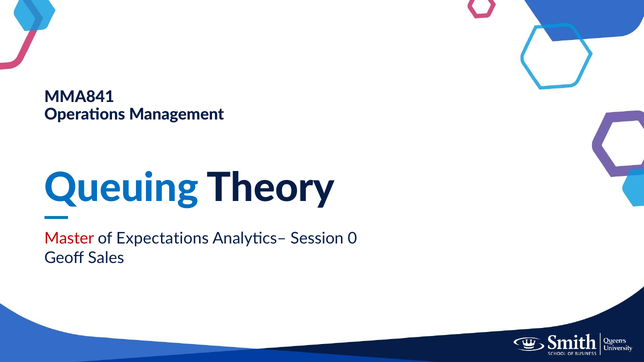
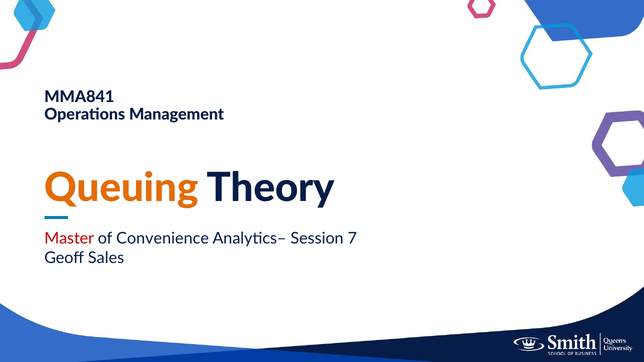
Queuing colour: blue -> orange (121, 188)
Expectations: Expectations -> Convenience (163, 239)
0: 0 -> 7 (352, 239)
